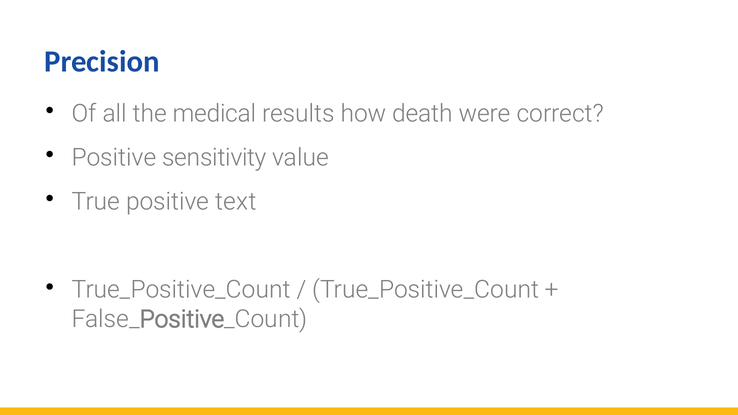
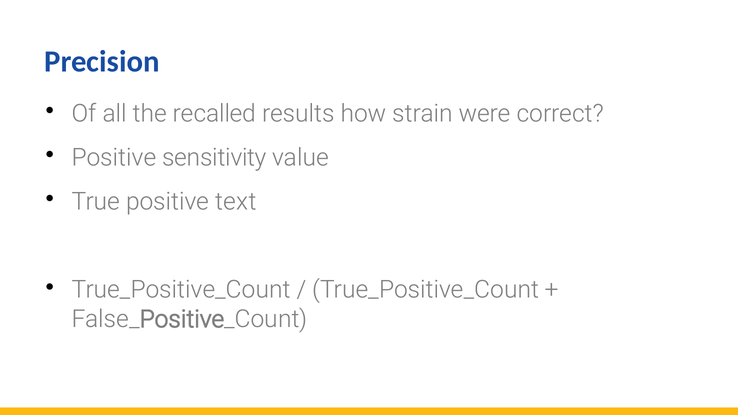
medical: medical -> recalled (214, 114)
death: death -> strain (423, 114)
